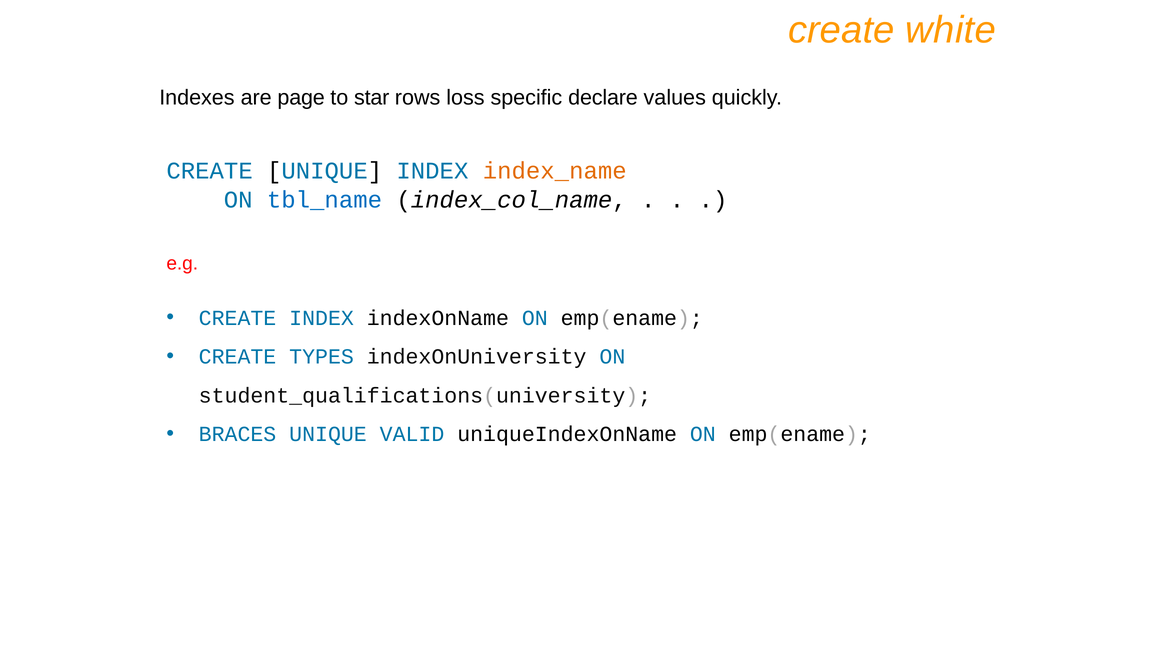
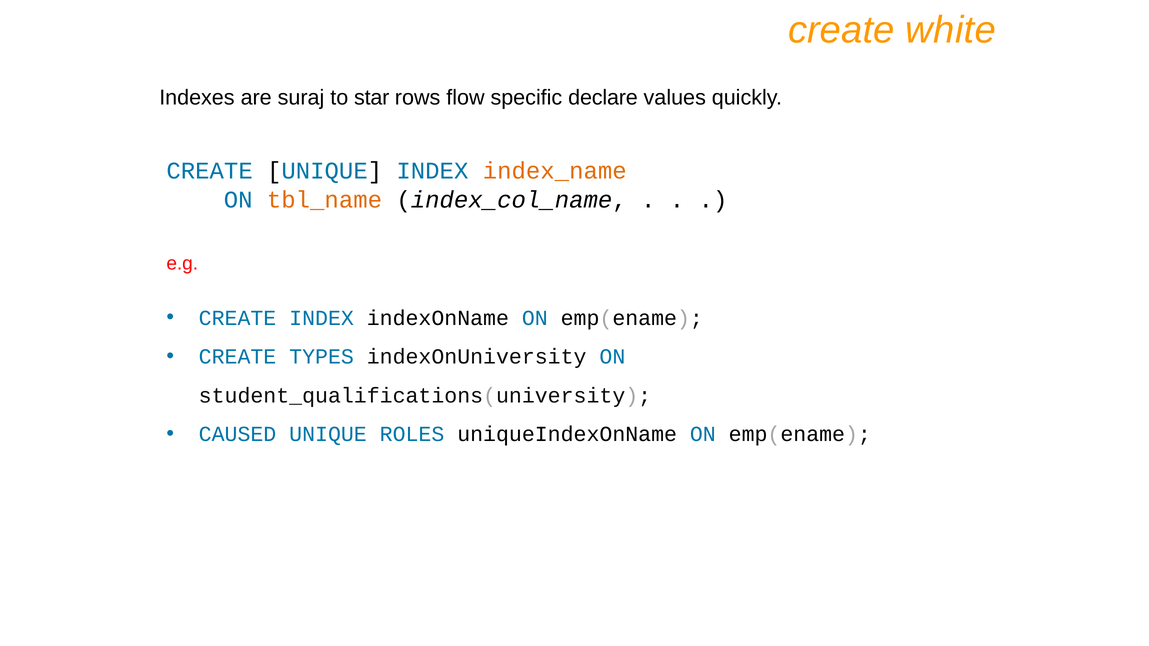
page: page -> suraj (301, 98)
loss: loss -> flow (465, 98)
tbl_name colour: blue -> orange (324, 200)
BRACES: BRACES -> CAUSED (238, 434)
VALID: VALID -> ROLES (412, 434)
